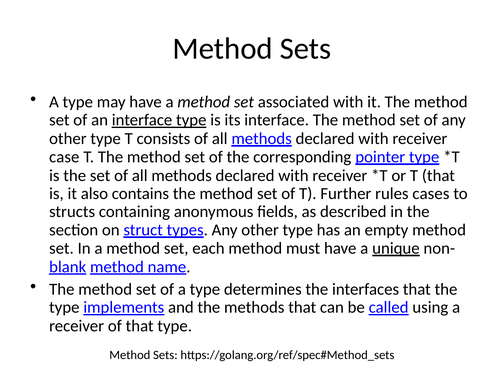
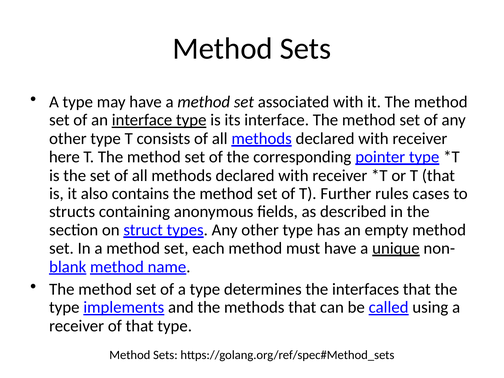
case: case -> here (64, 157)
